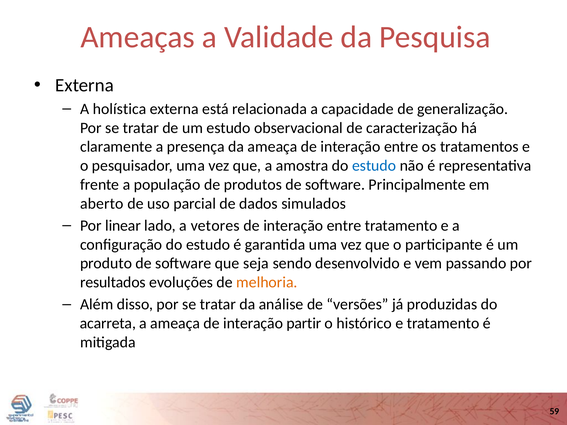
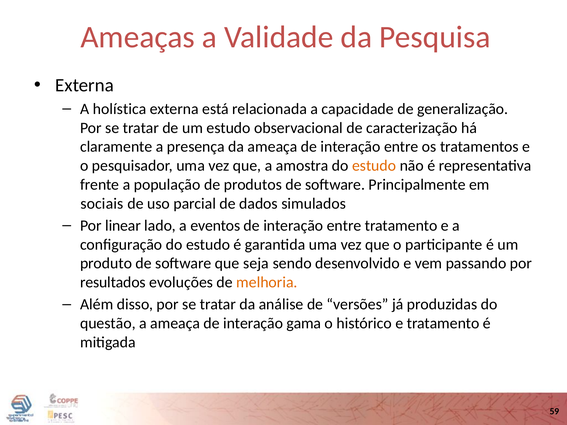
estudo colour: blue -> orange (374, 166)
aberto: aberto -> sociais (102, 204)
vetores: vetores -> eventos (215, 226)
acarreta: acarreta -> questão (108, 324)
partir: partir -> gama (304, 324)
